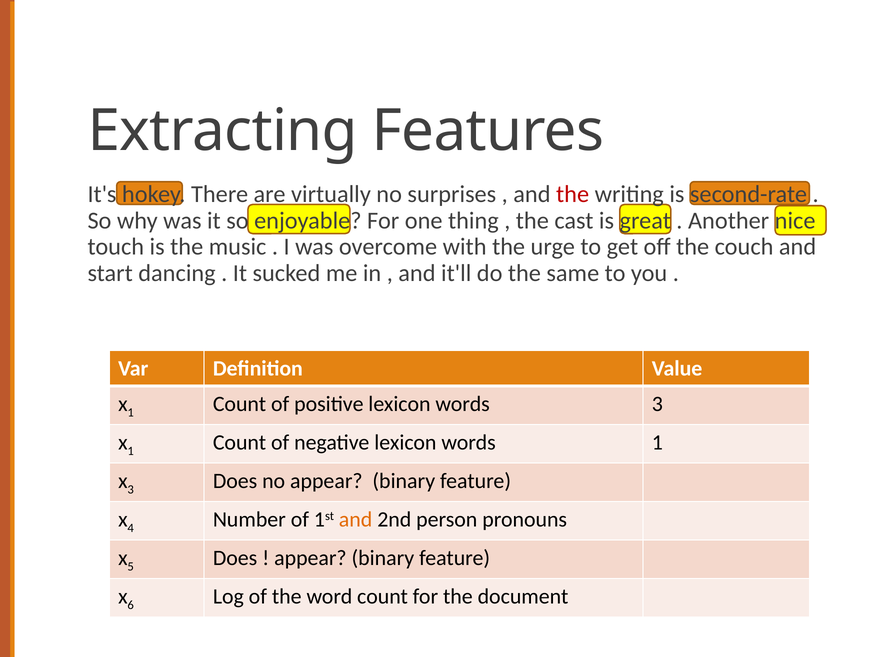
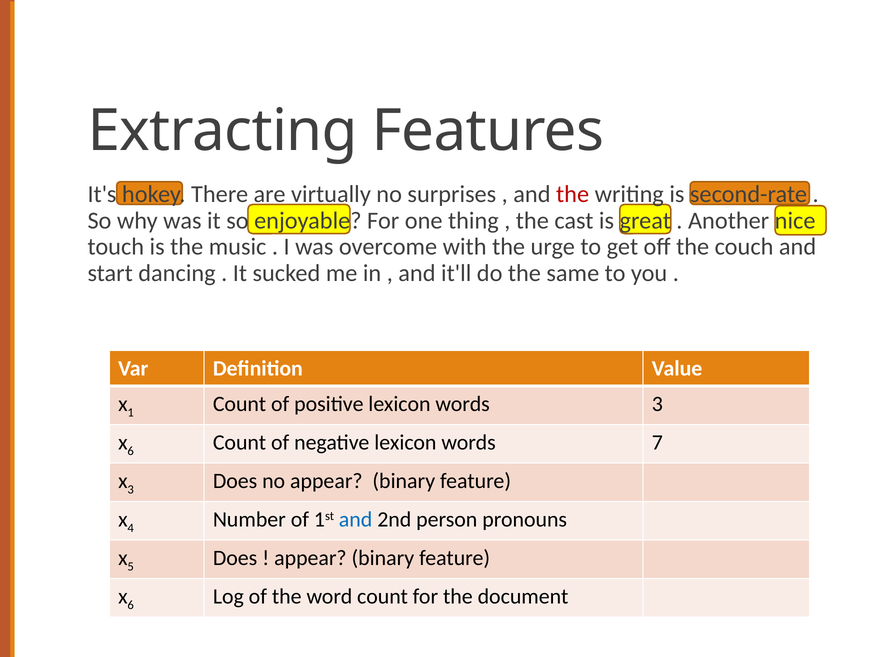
1: 1 -> 6 (131, 450)
words 1: 1 -> 7 (657, 442)
and colour: orange -> blue (356, 519)
